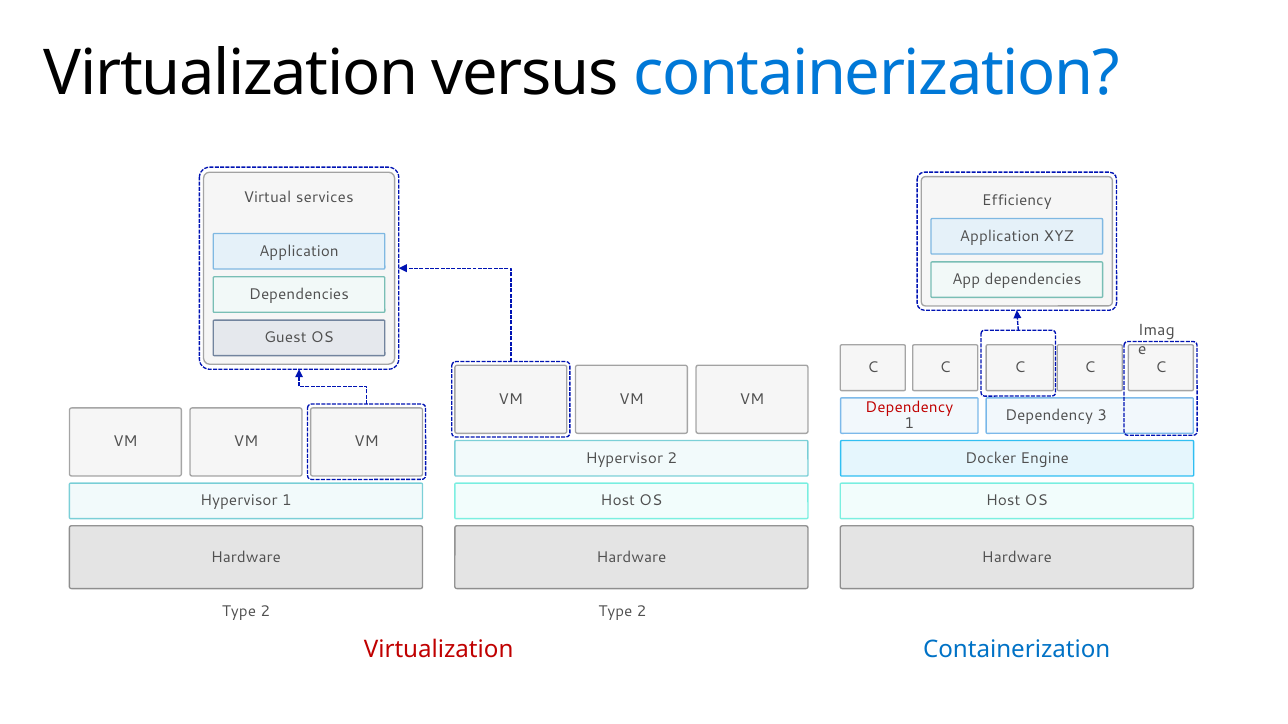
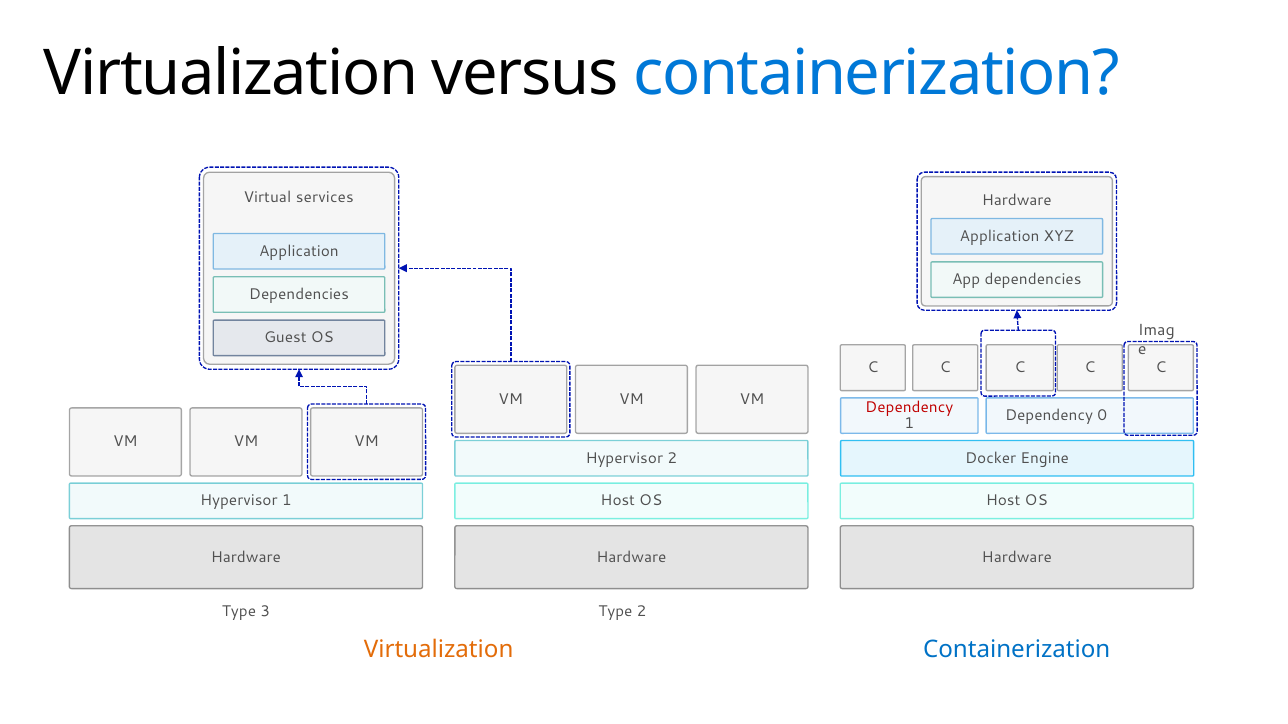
Efficiency: Efficiency -> Hardware (1017, 201)
3: 3 -> 0 (1102, 416)
2: 2 -> 3 (265, 612)
Virtualization colour: red -> orange (439, 650)
